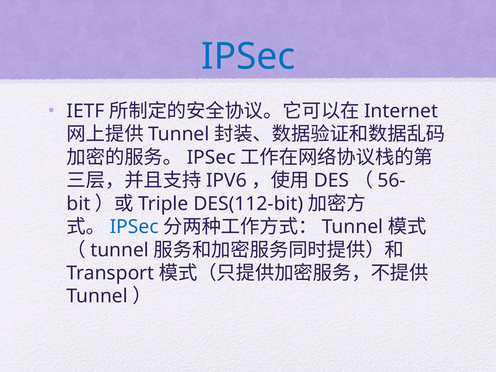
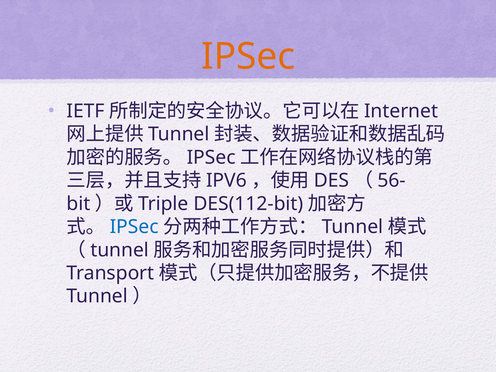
IPSec colour: blue -> orange (248, 57)
